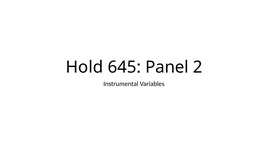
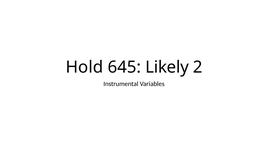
Panel: Panel -> Likely (167, 67)
